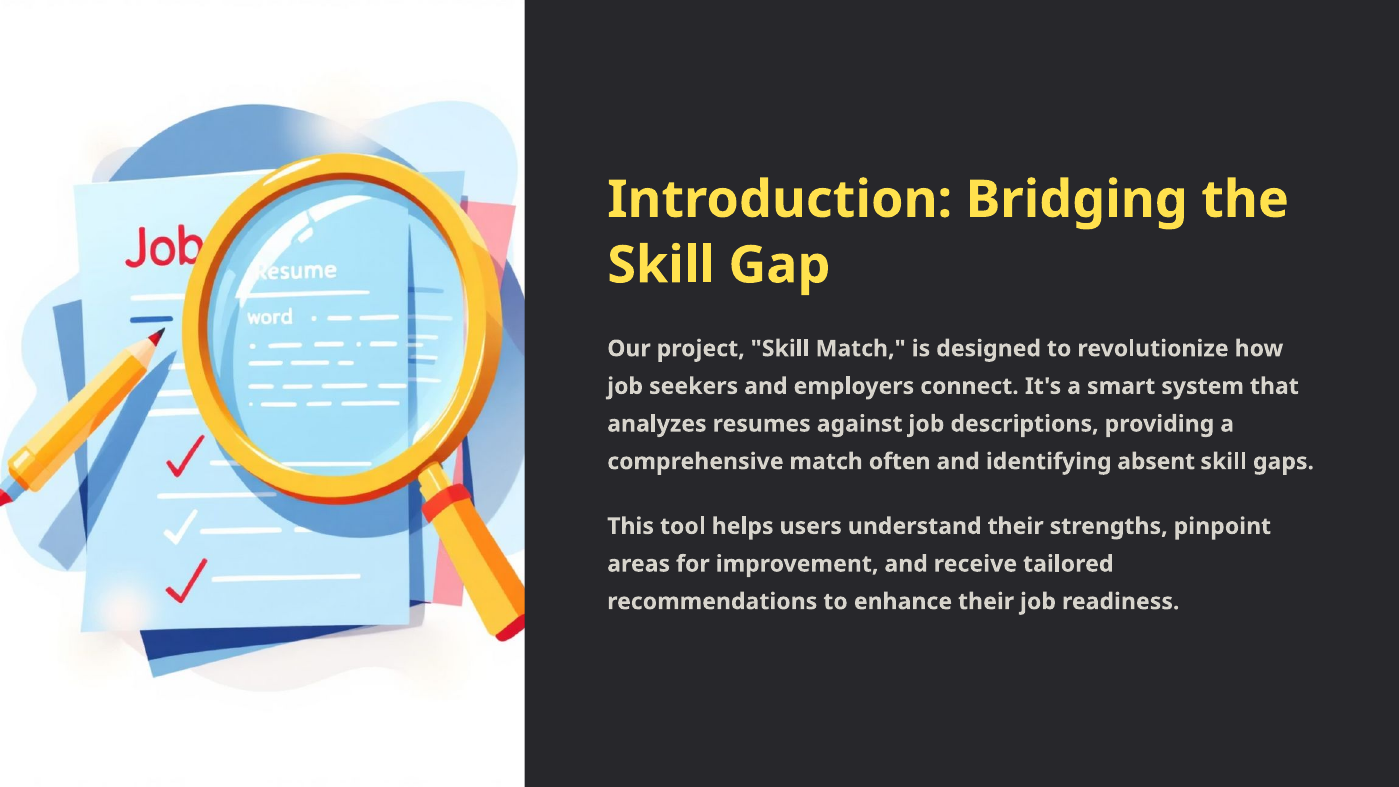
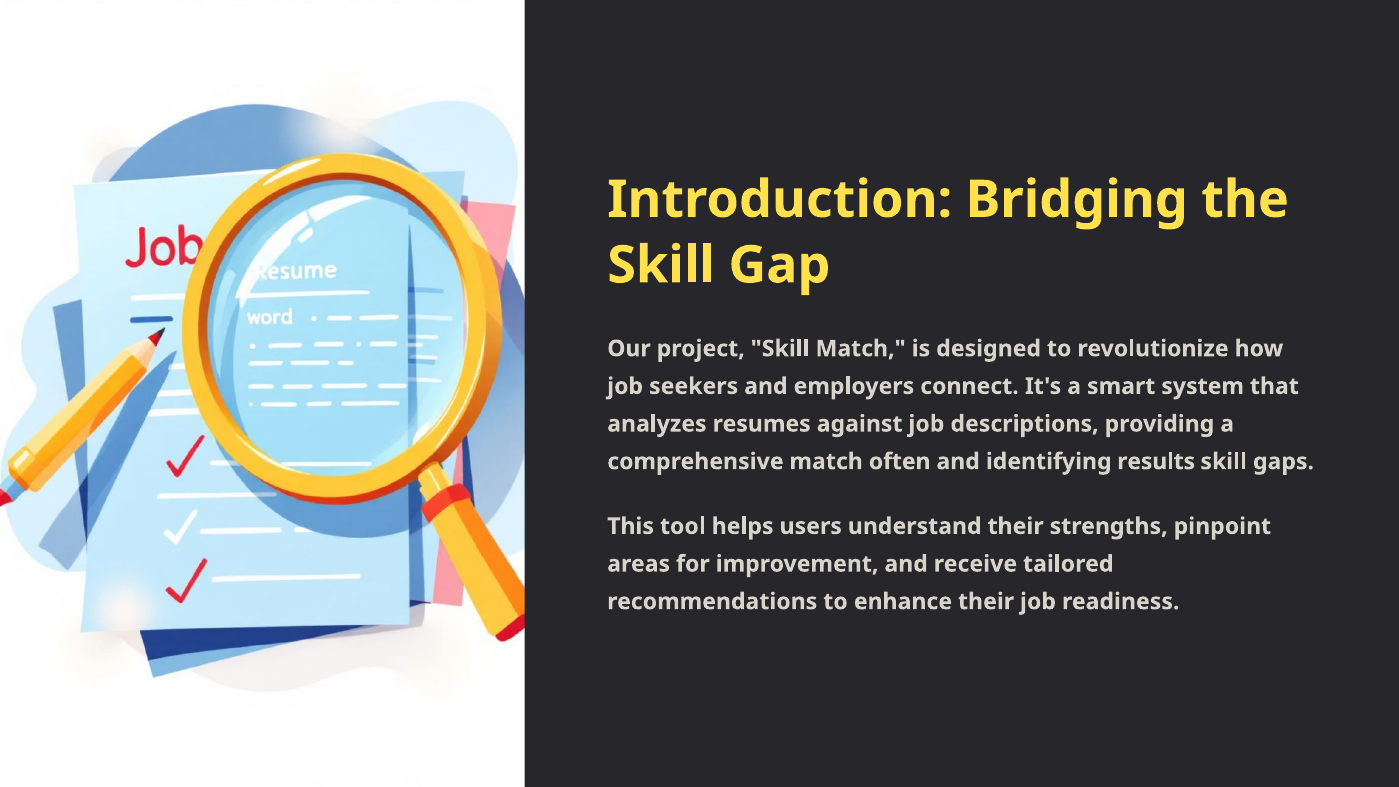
absent: absent -> results (1156, 462)
